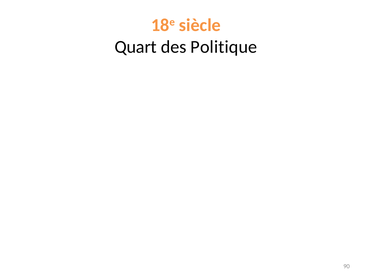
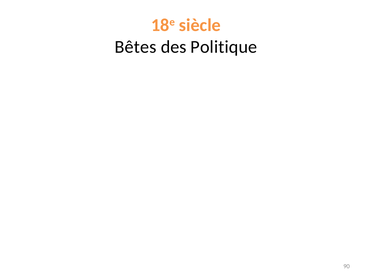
Quart: Quart -> Bêtes (136, 47)
